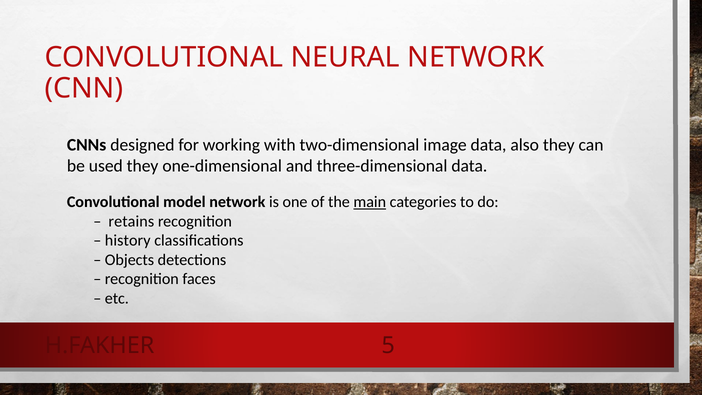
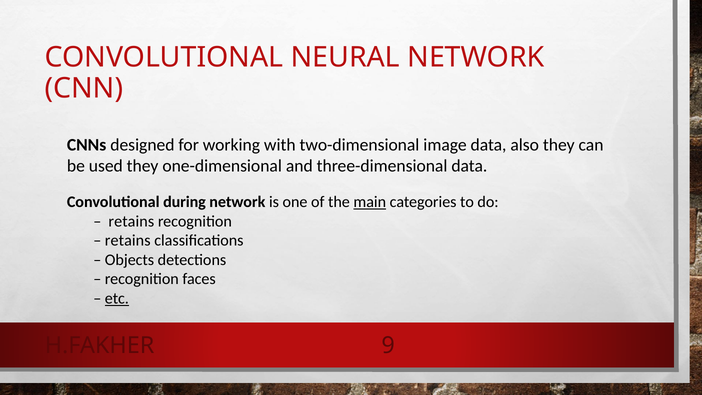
model: model -> during (184, 202)
history: history -> retains (128, 240)
etc underline: none -> present (117, 298)
5: 5 -> 9 (388, 346)
